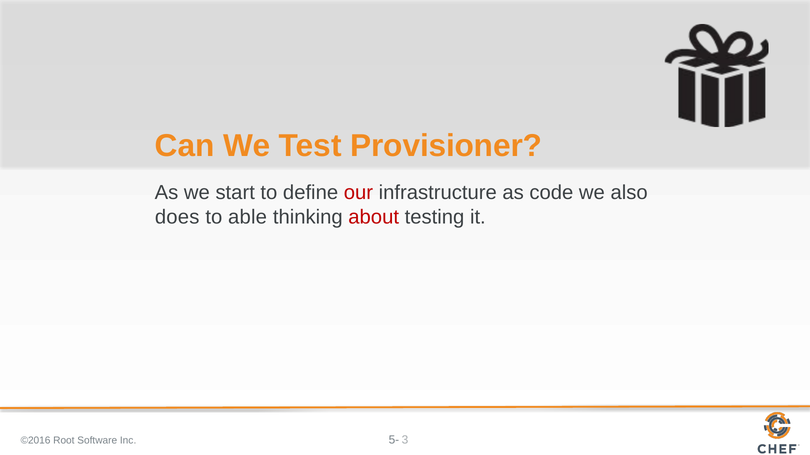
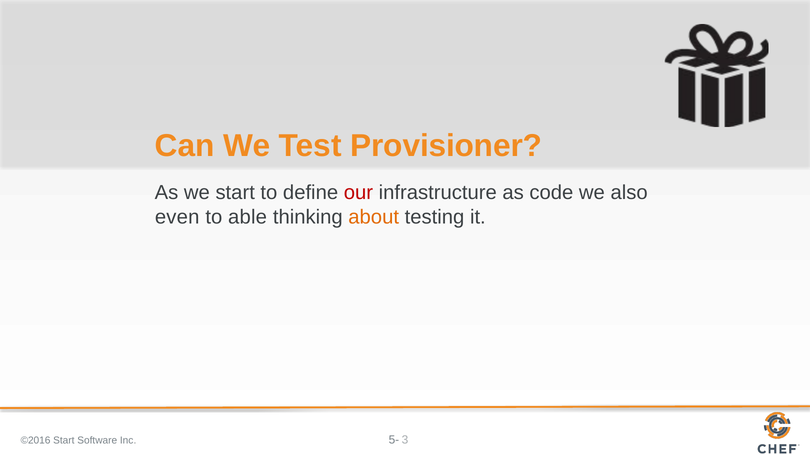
does: does -> even (177, 217)
about colour: red -> orange (374, 217)
©2016 Root: Root -> Start (64, 441)
